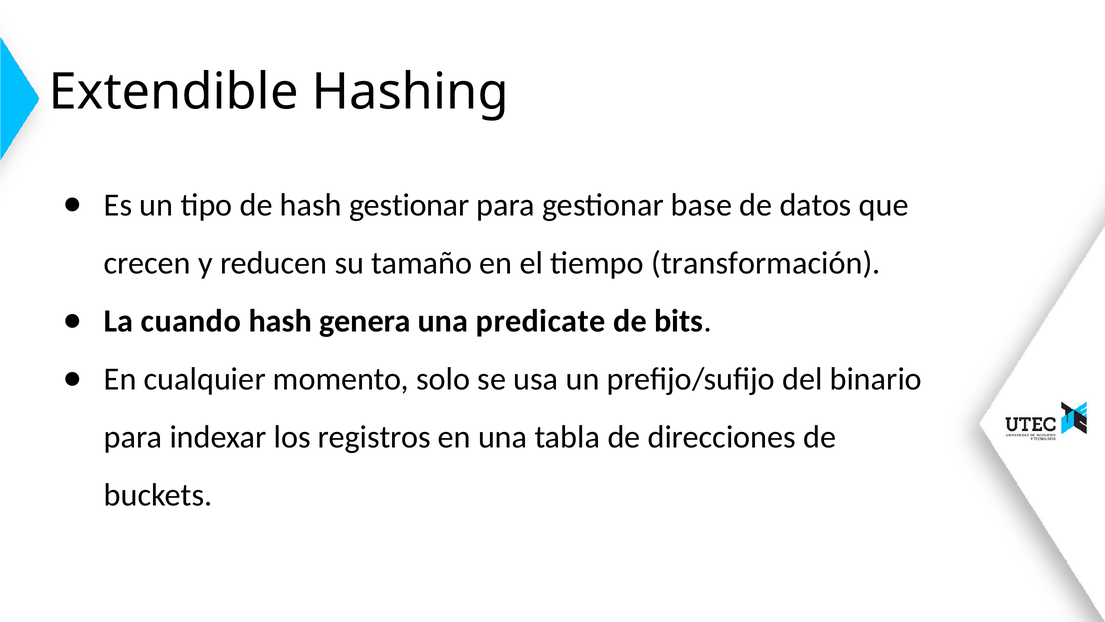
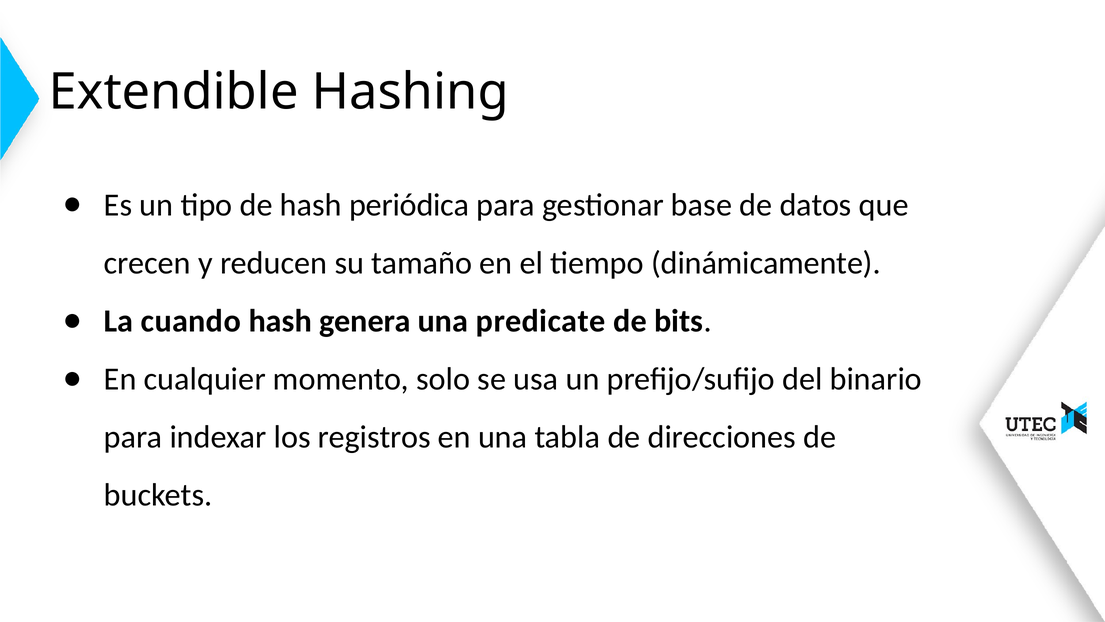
hash gestionar: gestionar -> periódica (409, 205)
transformación: transformación -> dinámicamente (766, 263)
